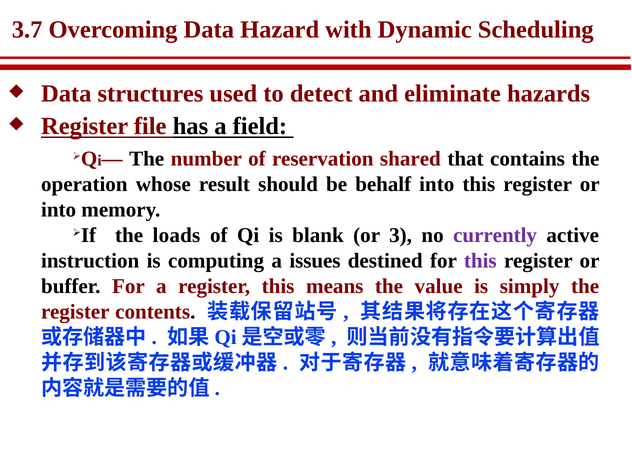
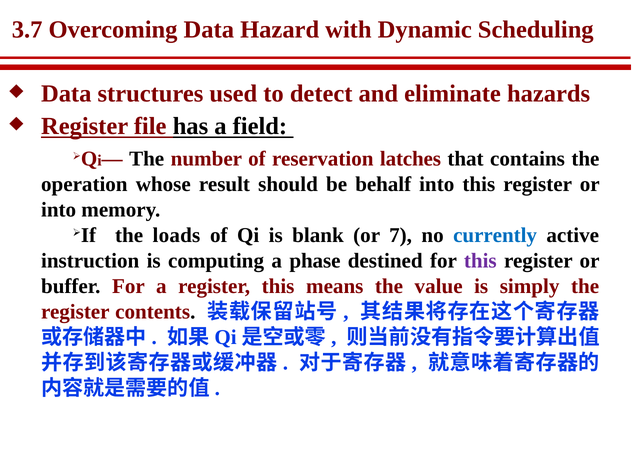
shared: shared -> latches (410, 159)
3: 3 -> 7 (401, 235)
currently colour: purple -> blue (495, 235)
issues: issues -> phase (315, 261)
